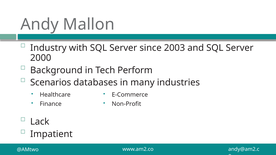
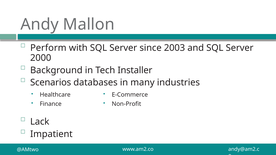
Industry: Industry -> Perform (48, 48)
Perform: Perform -> Installer (135, 70)
